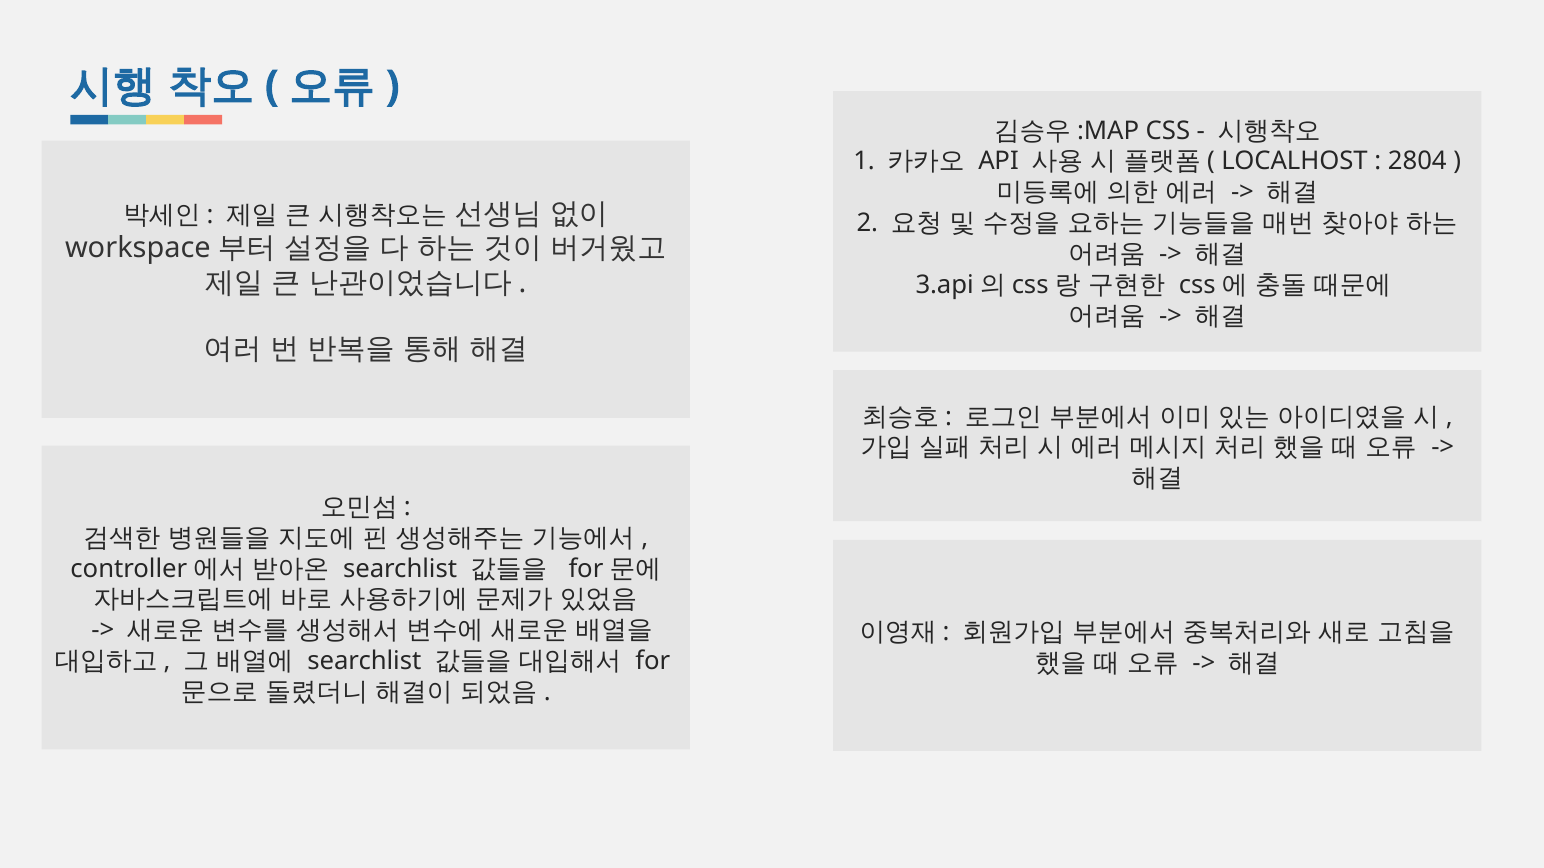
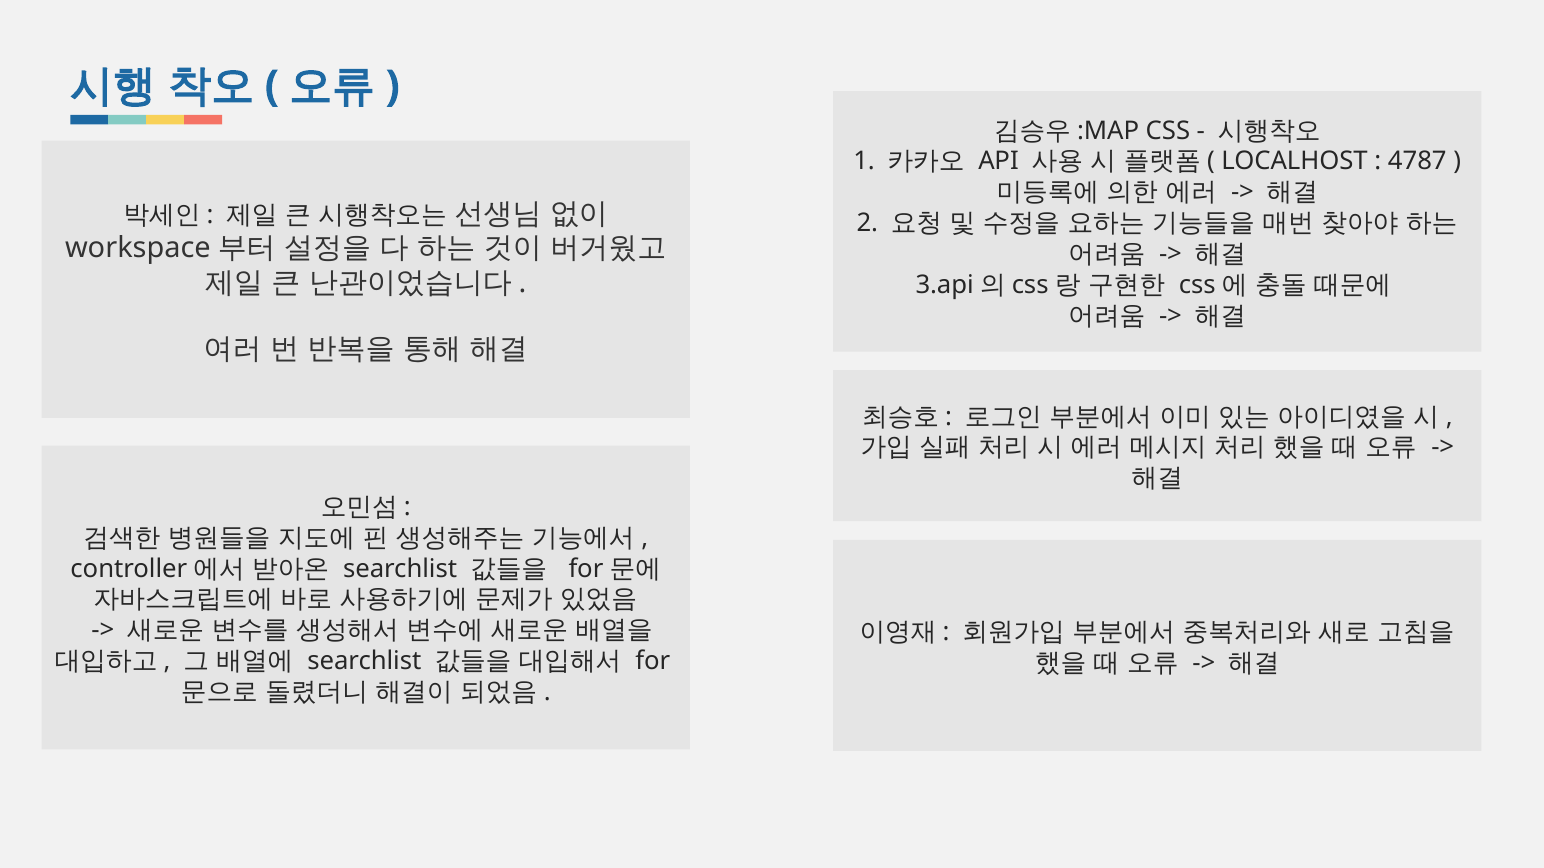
2804: 2804 -> 4787 (1417, 162)
